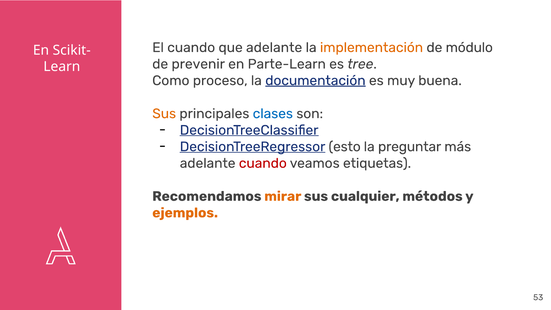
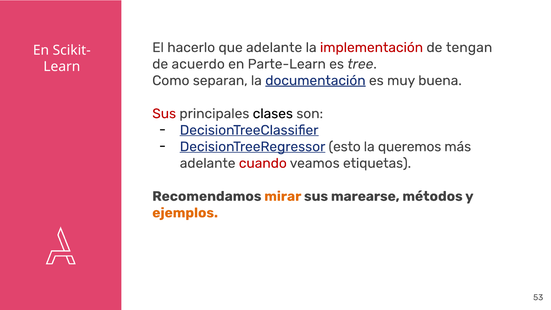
El cuando: cuando -> hacerlo (191, 47)
implementación colour: orange -> red (372, 47)
módulo: módulo -> tengan (469, 47)
prevenir: prevenir -> acuerdo (198, 64)
proceso: proceso -> separan (220, 81)
Sus colour: orange -> red (164, 114)
clases colour: blue -> black (273, 114)
preguntar: preguntar -> queremos (410, 147)
cualquier: cualquier -> marearse (365, 196)
